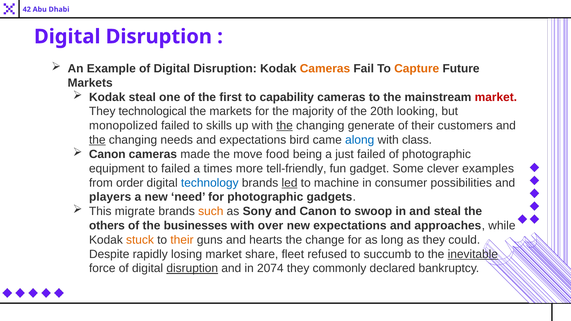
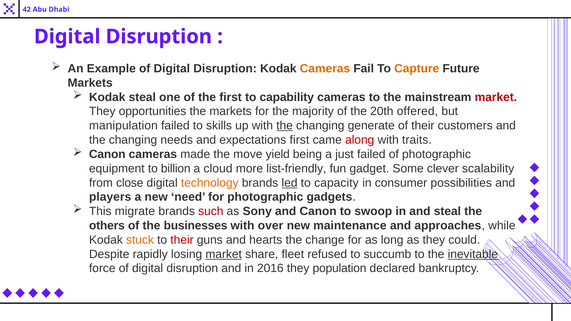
technological: technological -> opportunities (153, 111)
looking: looking -> offered (417, 111)
monopolized: monopolized -> manipulation (123, 126)
the underline: present -> none (97, 140)
expectations bird: bird -> first (299, 140)
along colour: blue -> red (360, 140)
class: class -> traits (417, 140)
food: food -> yield (278, 154)
to failed: failed -> billion (176, 169)
times: times -> cloud (218, 169)
tell-friendly: tell-friendly -> list-friendly (296, 169)
examples: examples -> scalability (488, 169)
order: order -> close (130, 183)
technology colour: blue -> orange (210, 183)
machine: machine -> capacity (336, 183)
such colour: orange -> red (211, 211)
new expectations: expectations -> maintenance (350, 226)
their colour: orange -> red (182, 240)
market underline: none -> present (224, 254)
disruption underline: present -> none (192, 269)
2074: 2074 -> 2016 (270, 269)
commonly: commonly -> population (340, 269)
